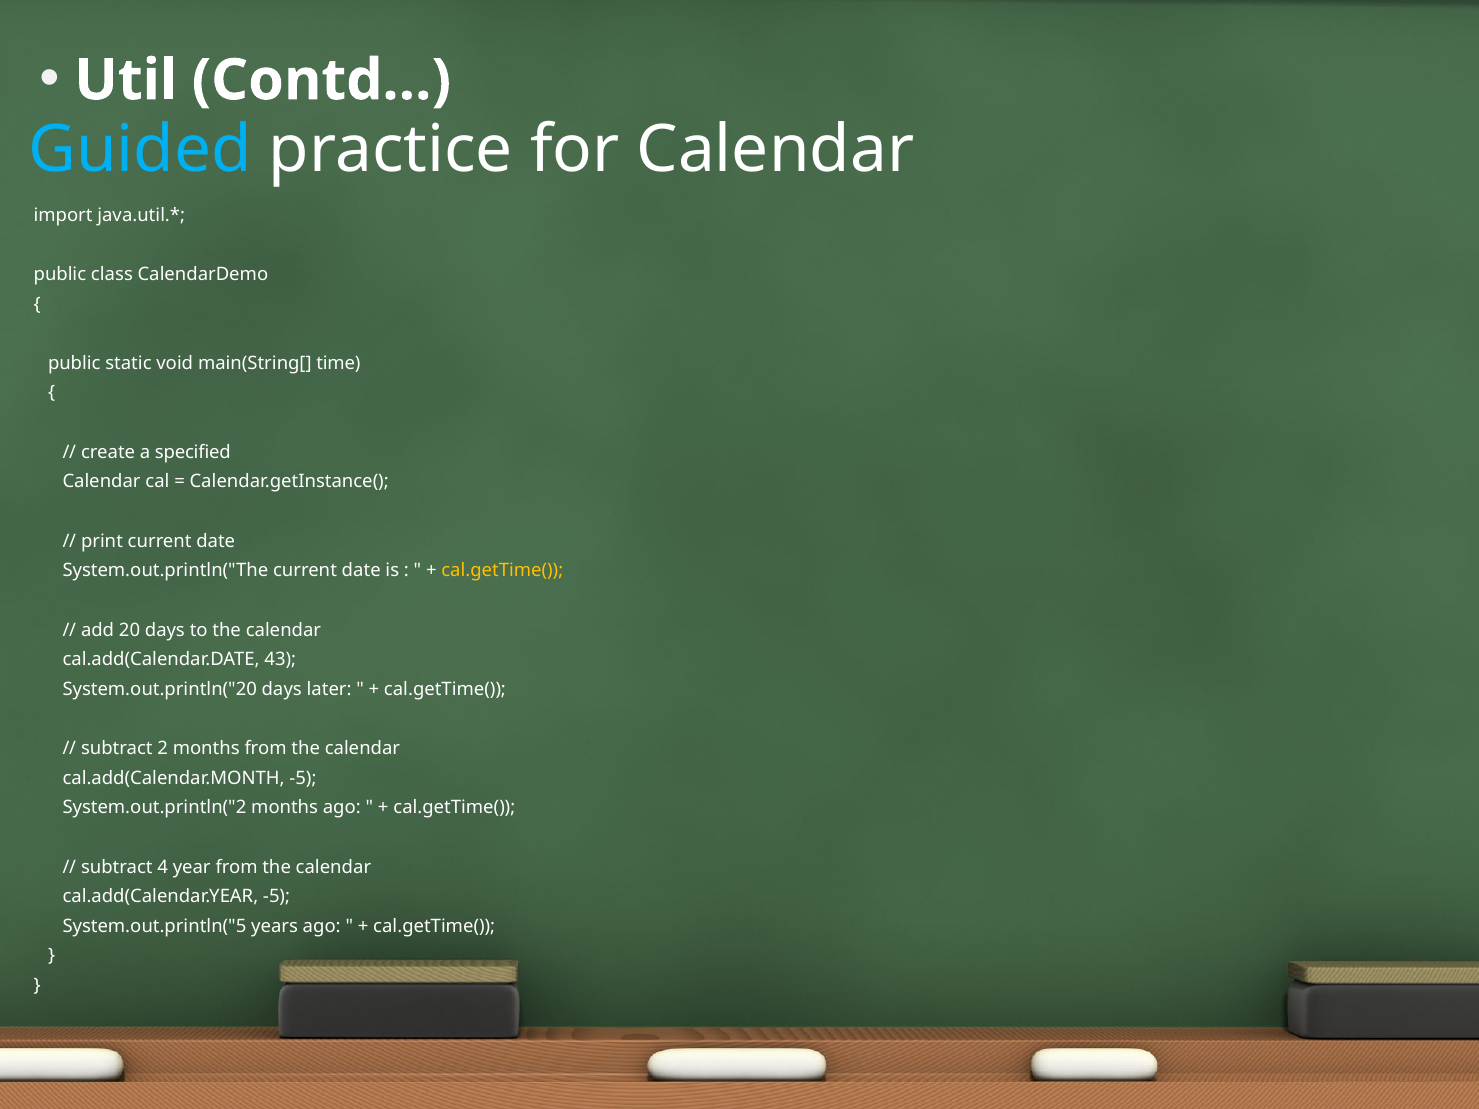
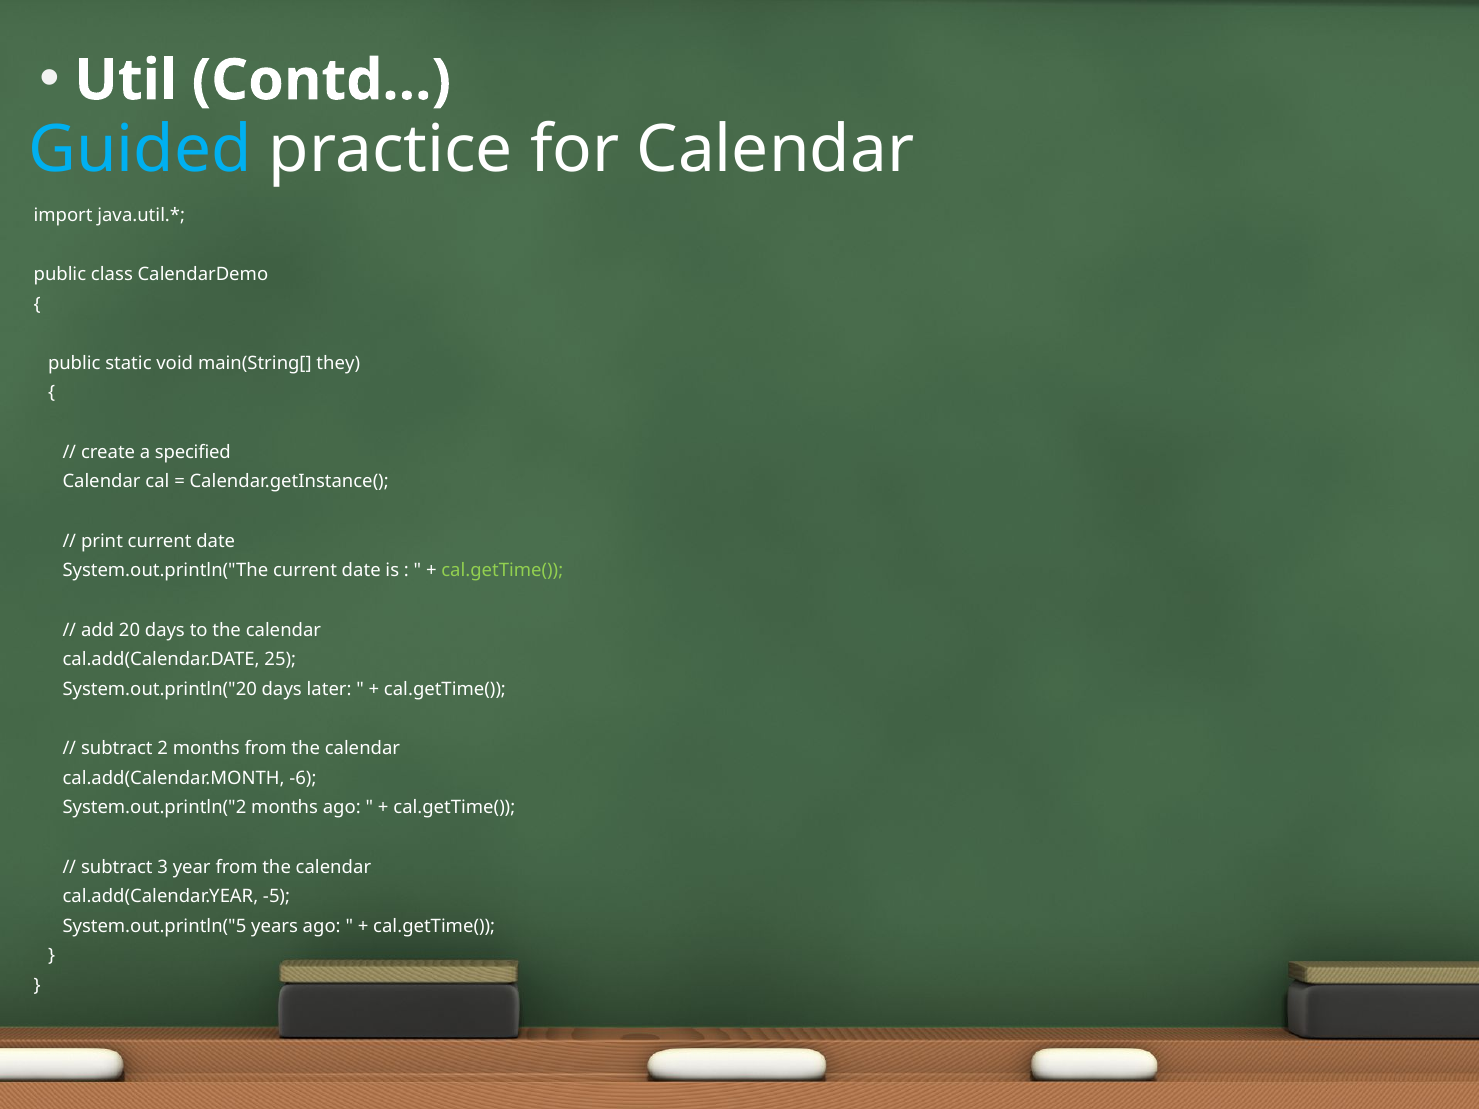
time: time -> they (338, 363)
cal.getTime( colour: yellow -> light green (502, 571)
43: 43 -> 25 (280, 660)
cal.add(Calendar.MONTH -5: -5 -> -6 (303, 778)
4: 4 -> 3 (163, 867)
